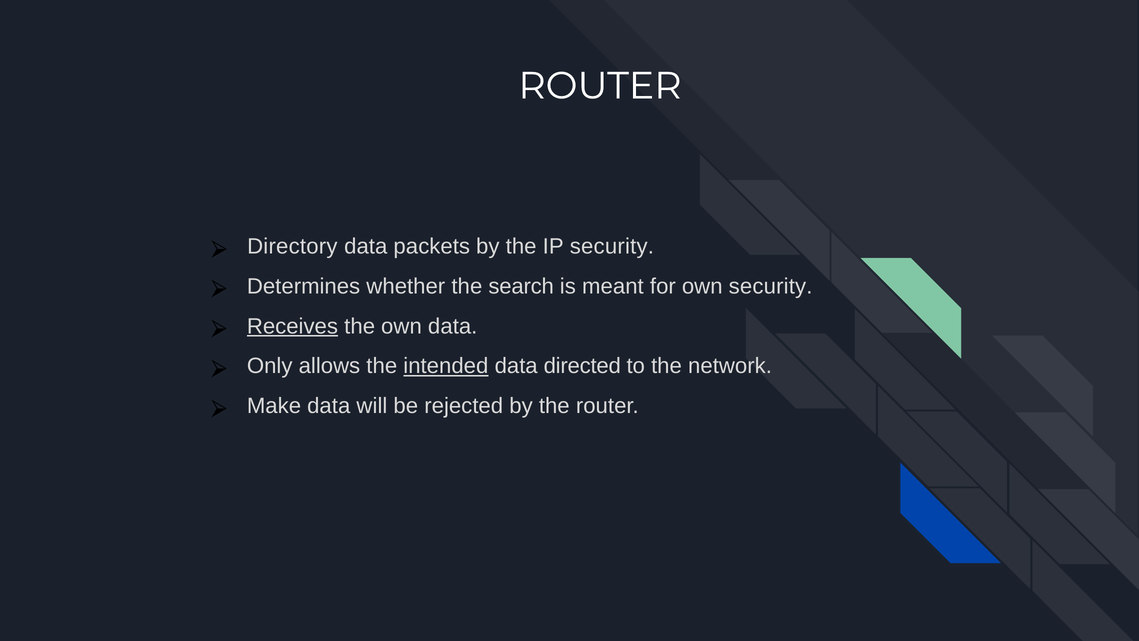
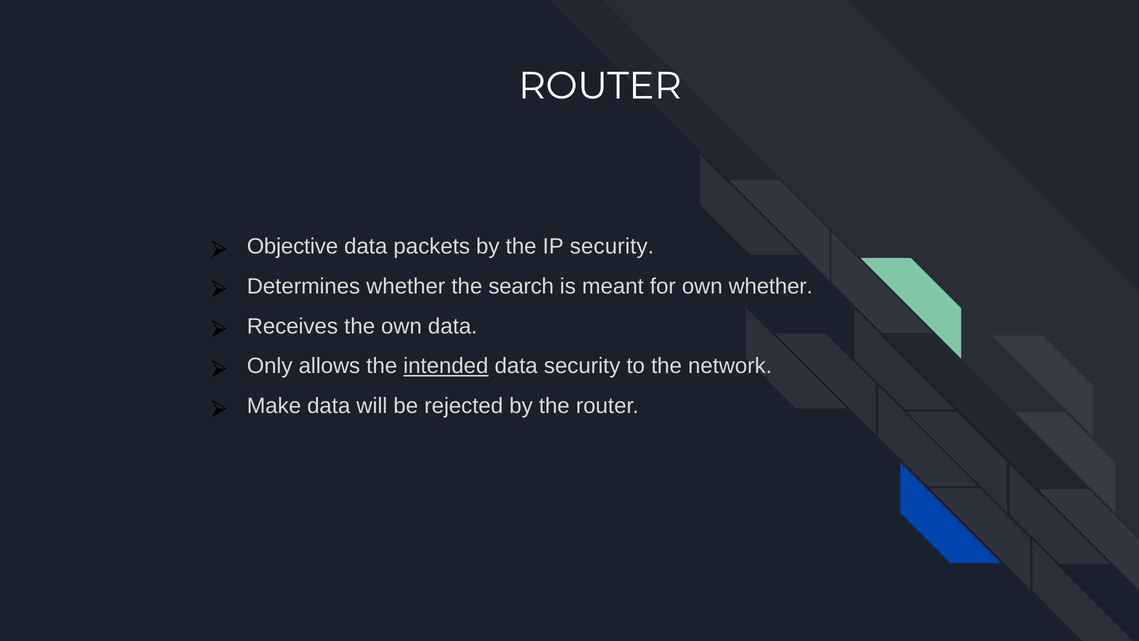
Directory: Directory -> Objective (293, 246)
own security: security -> whether (771, 286)
Receives underline: present -> none (292, 326)
data directed: directed -> security (582, 366)
